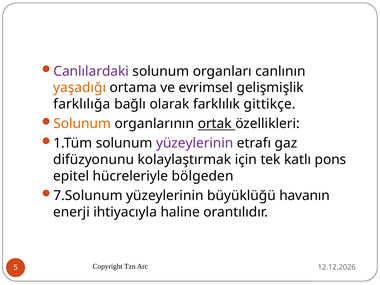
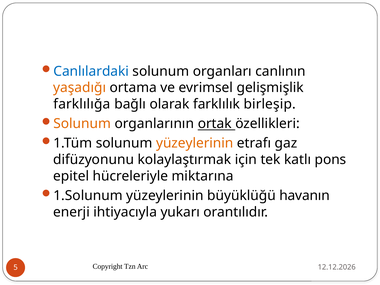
Canlılardaki colour: purple -> blue (91, 71)
gittikçe: gittikçe -> birleşip (270, 104)
yüzeylerinin colour: purple -> orange (195, 143)
bölgeden: bölgeden -> miktarına (203, 176)
7.Solunum: 7.Solunum -> 1.Solunum (88, 196)
haline: haline -> yukarı (180, 212)
